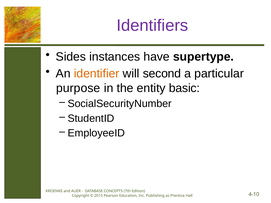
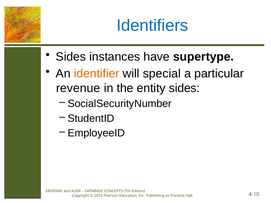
Identifiers colour: purple -> blue (152, 26)
second: second -> special (162, 74)
purpose: purpose -> revenue (78, 88)
entity basic: basic -> sides (184, 88)
